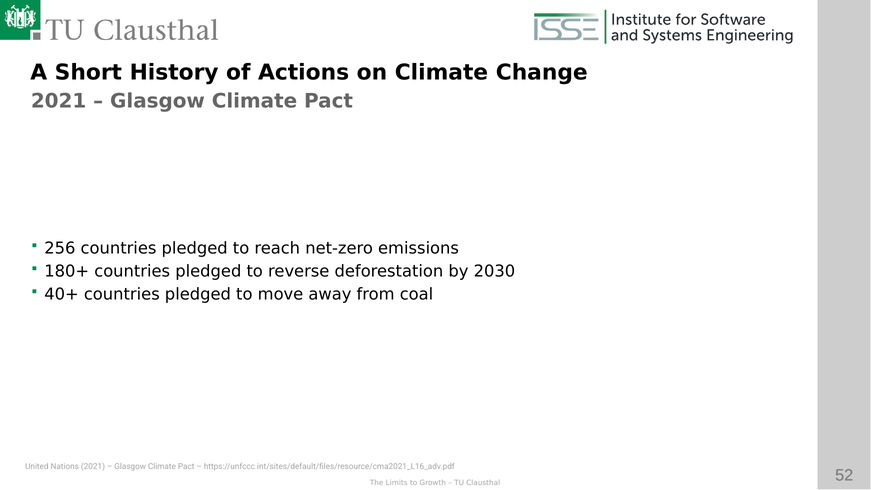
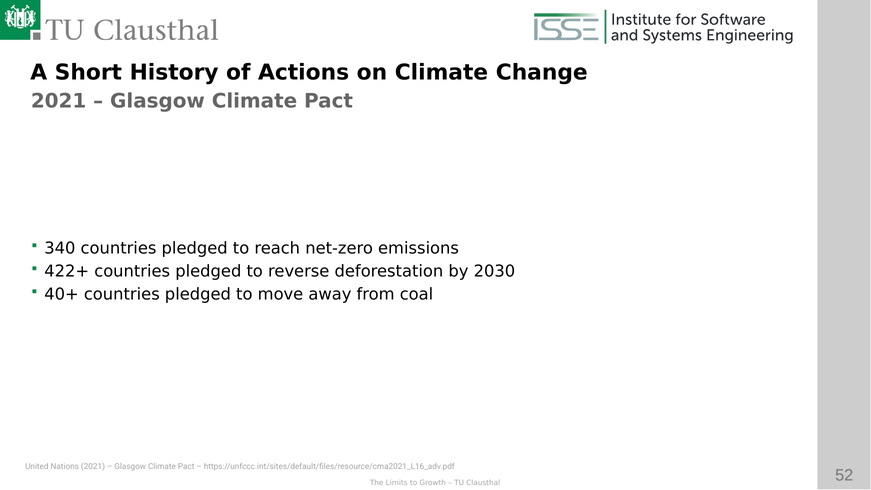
256: 256 -> 340 (60, 248)
180+: 180+ -> 422+ (67, 271)
